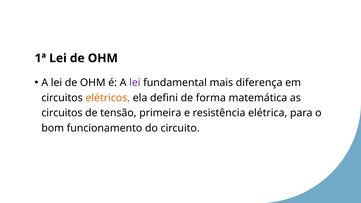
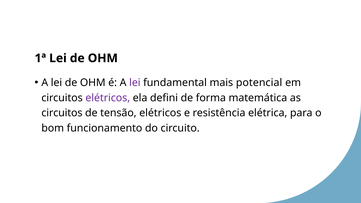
diferença: diferença -> potencial (259, 83)
elétricos colour: orange -> purple (108, 98)
tensão primeira: primeira -> elétricos (160, 113)
